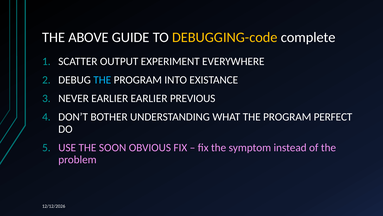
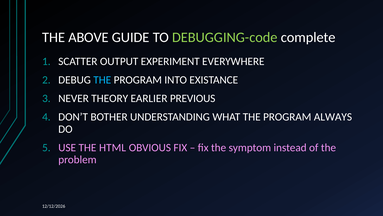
DEBUGGING-code colour: yellow -> light green (225, 37)
NEVER EARLIER: EARLIER -> THEORY (110, 98)
PERFECT: PERFECT -> ALWAYS (333, 117)
SOON: SOON -> HTML (113, 147)
